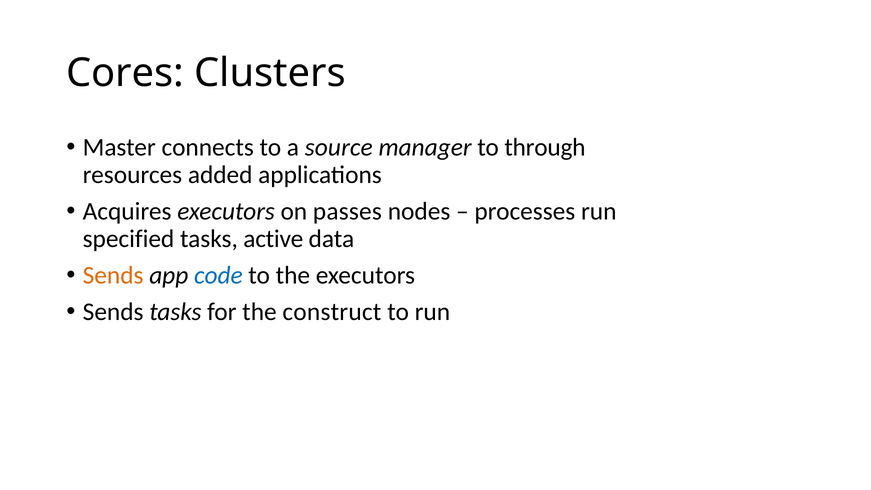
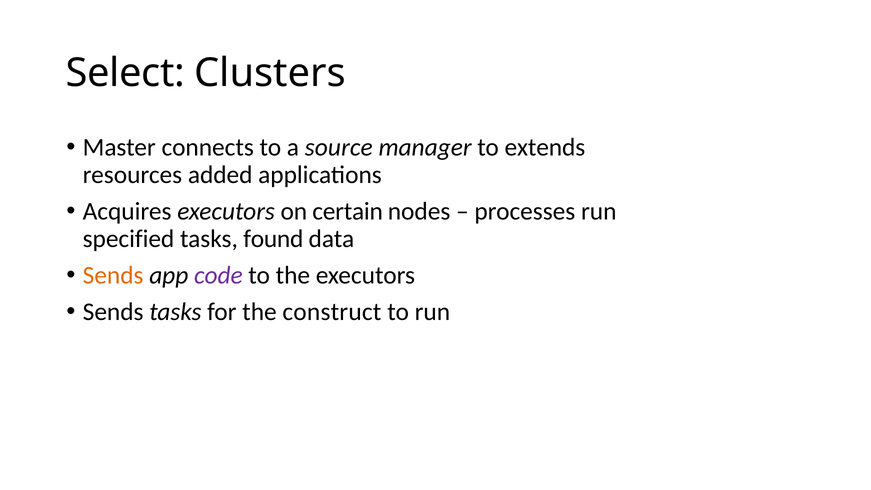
Cores: Cores -> Select (125, 73)
through: through -> extends (545, 147)
passes: passes -> certain (348, 211)
active: active -> found (273, 239)
code colour: blue -> purple (218, 275)
